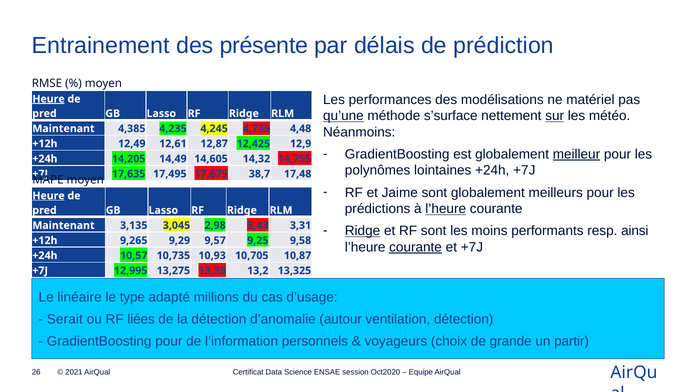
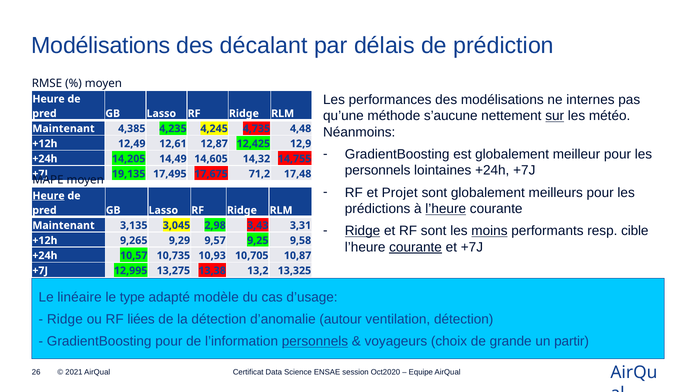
Entrainement: Entrainement -> Modélisations (101, 46)
présente: présente -> décalant (264, 46)
matériel: matériel -> internes (590, 99)
Heure underline: present -> none (49, 99)
qu’une underline: present -> none (343, 116)
s’surface: s’surface -> s’aucune (451, 116)
meilleur underline: present -> none (576, 154)
polynômes: polynômes -> personnels (378, 170)
17,635: 17,635 -> 19,135 (129, 174)
38,7: 38,7 -> 71,2 (259, 174)
Jaime: Jaime -> Projet (400, 192)
moins underline: none -> present (489, 231)
ainsi: ainsi -> cible (635, 231)
millions: millions -> modèle (216, 297)
Serait: Serait -> Ridge (65, 319)
personnels underline: none -> present (315, 341)
